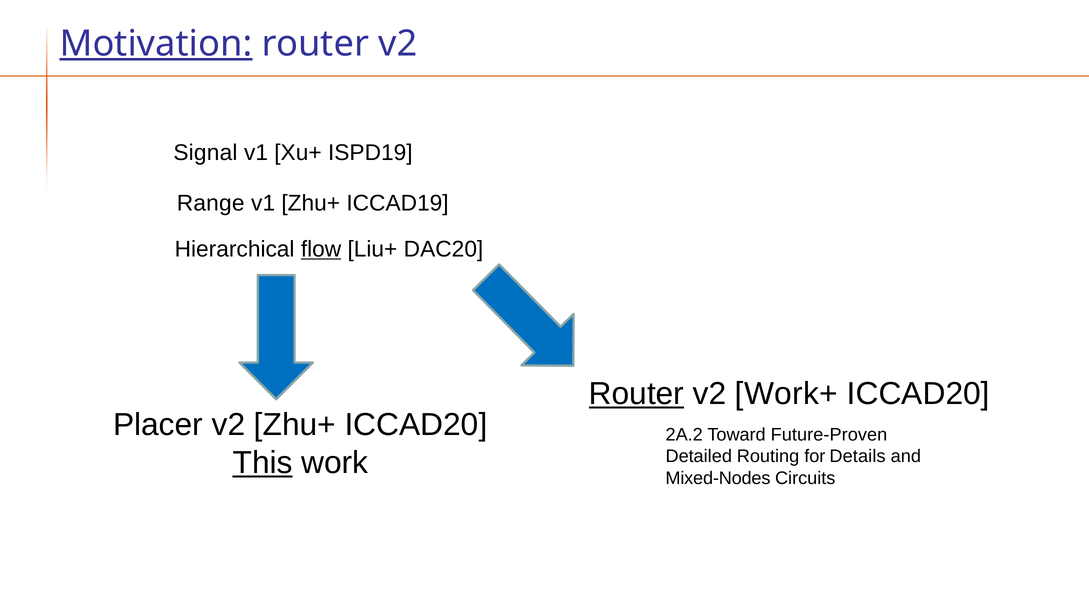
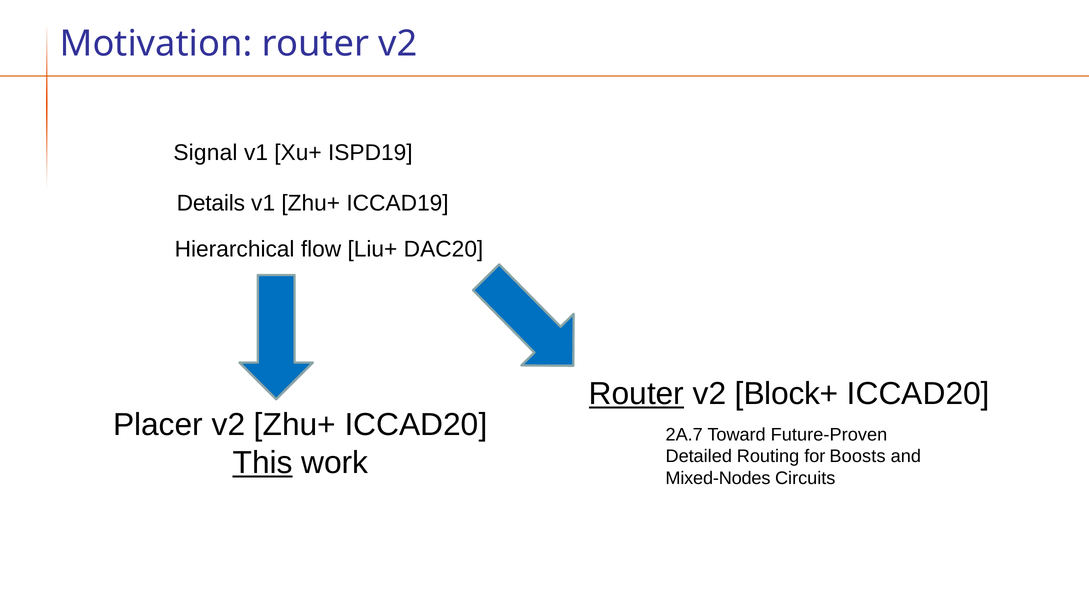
Motivation underline: present -> none (156, 44)
Range: Range -> Details (211, 203)
flow underline: present -> none (321, 249)
Work+: Work+ -> Block+ (787, 394)
2A.2: 2A.2 -> 2A.7 (684, 434)
Details: Details -> Boosts (858, 456)
